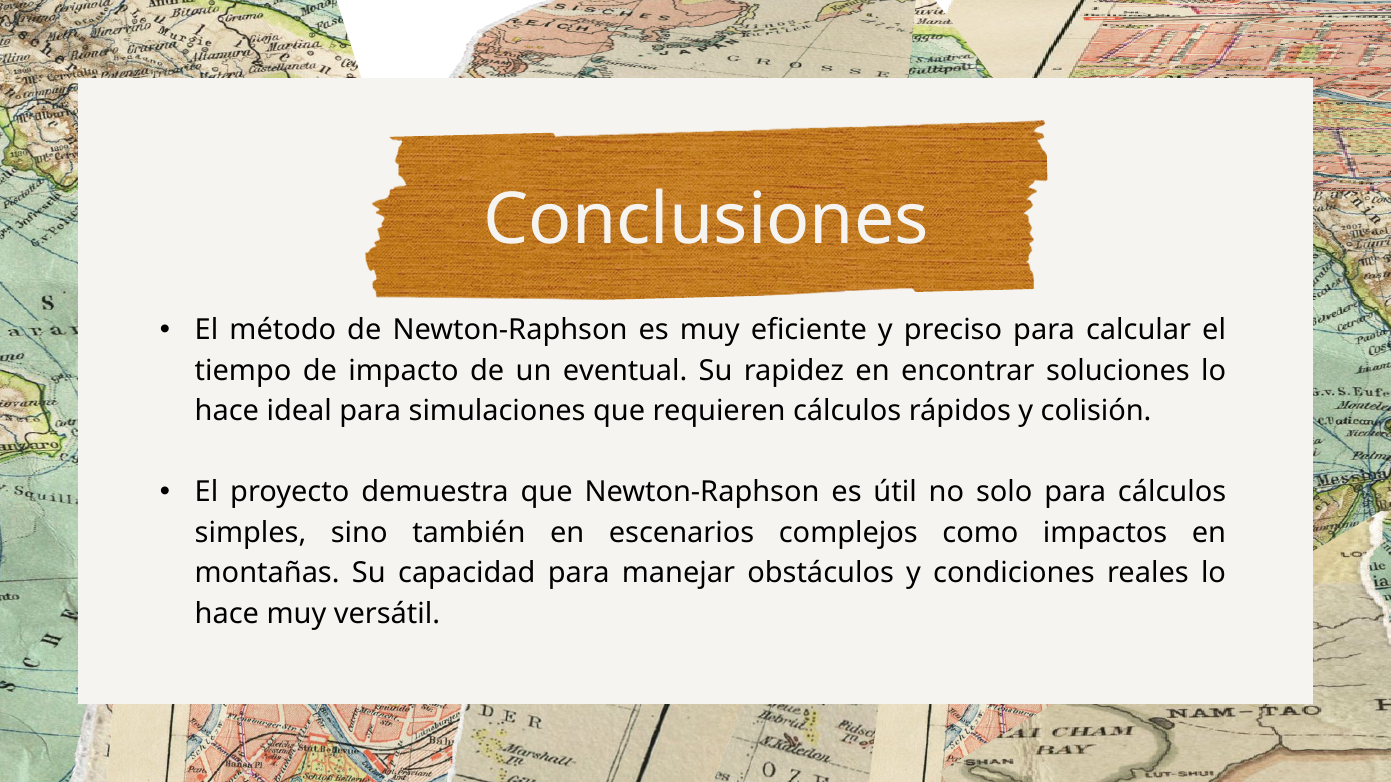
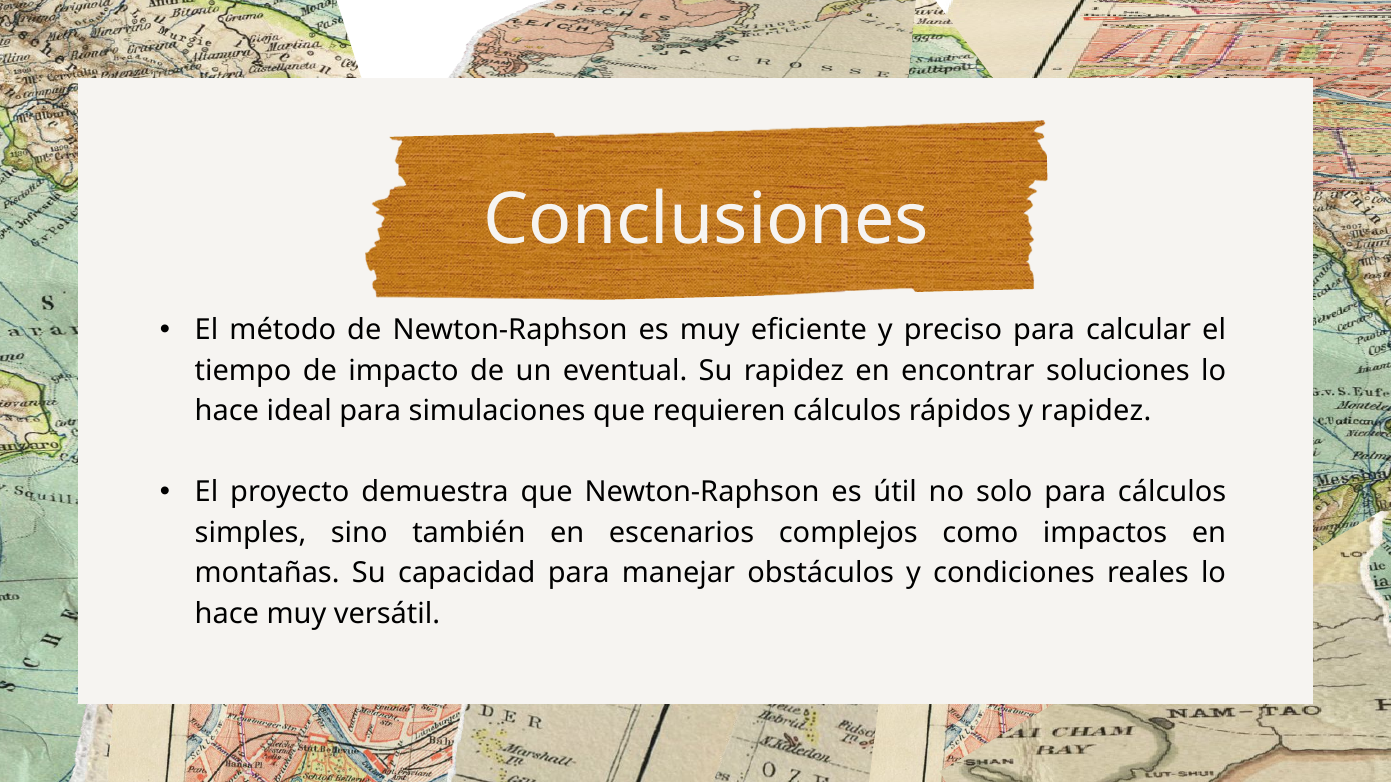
y colisión: colisión -> rapidez (1096, 411)
